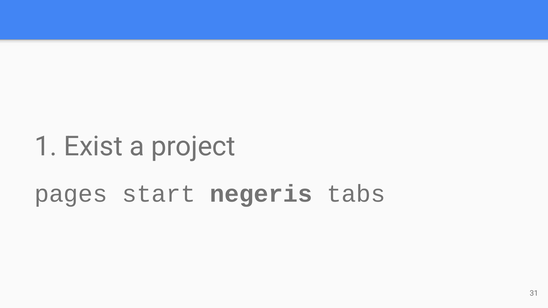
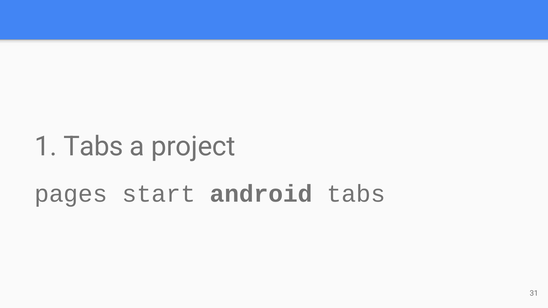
1 Exist: Exist -> Tabs (93, 147)
negeris: negeris -> android (261, 194)
